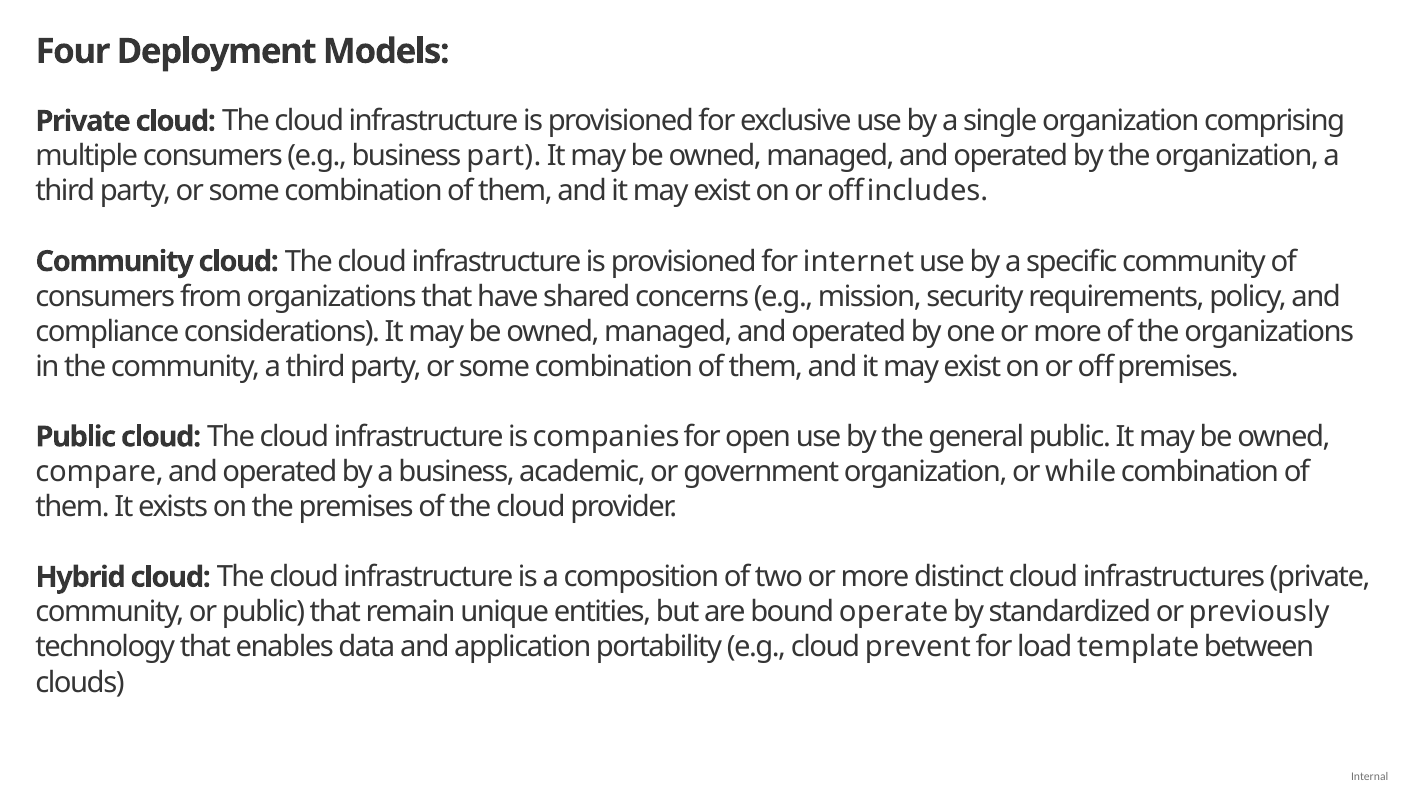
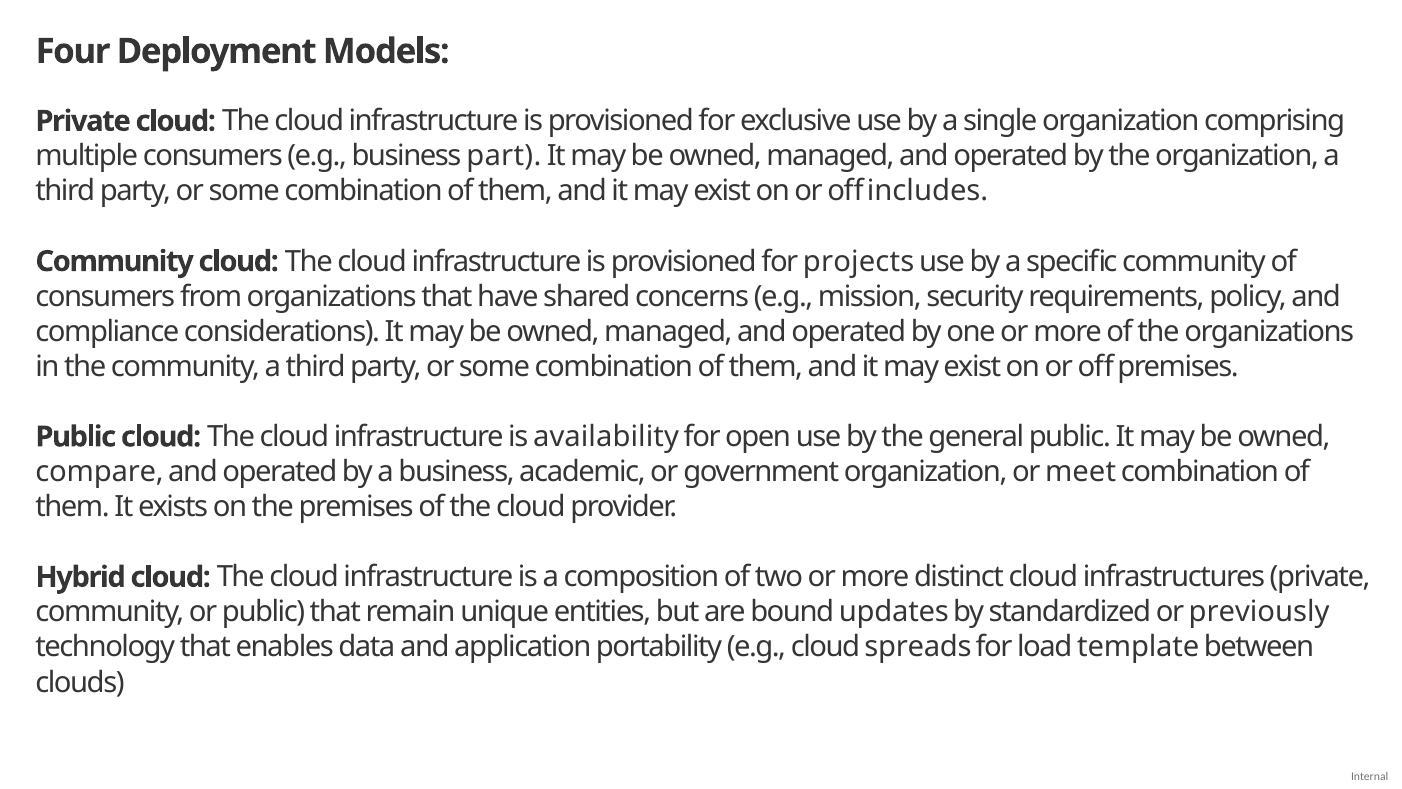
internet: internet -> projects (859, 261)
companies: companies -> availability (606, 437)
while: while -> meet (1081, 472)
operate: operate -> updates (894, 612)
prevent: prevent -> spreads (918, 647)
